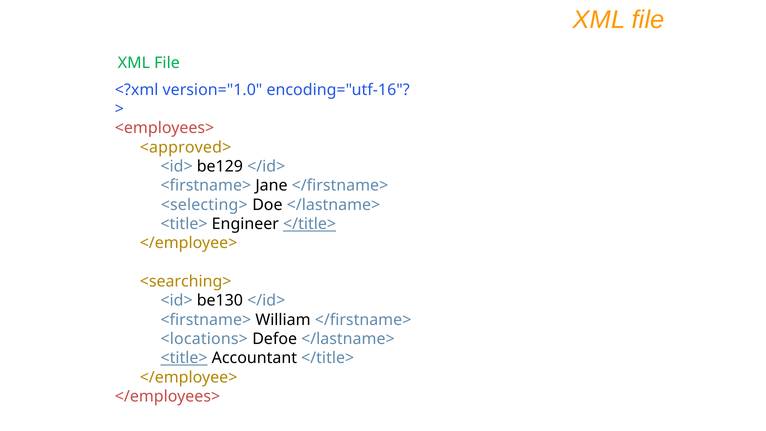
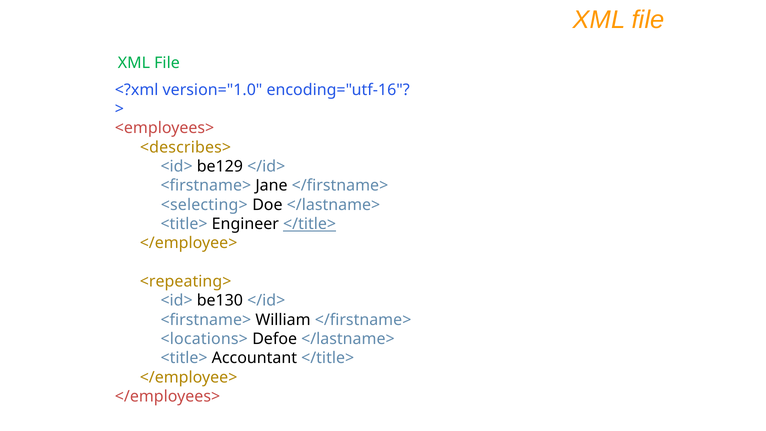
<approved>: <approved> -> <describes> (186, 147)
<searching>: <searching> -> <repeating> (186, 281)
<title> underline: present -> none (184, 358)
